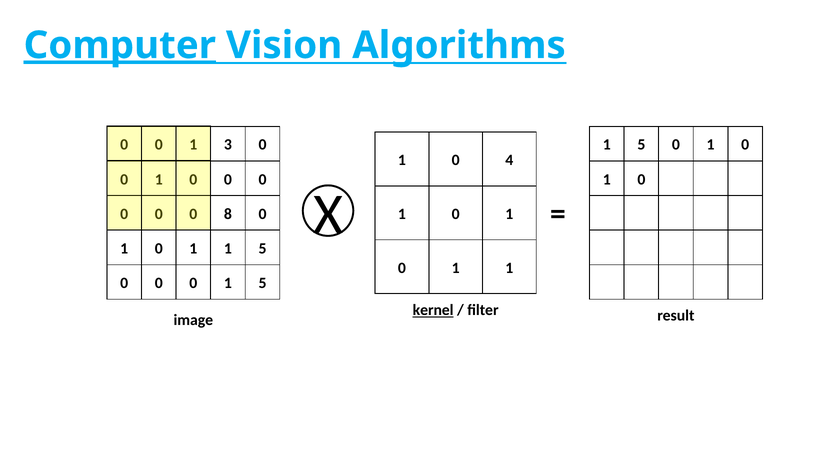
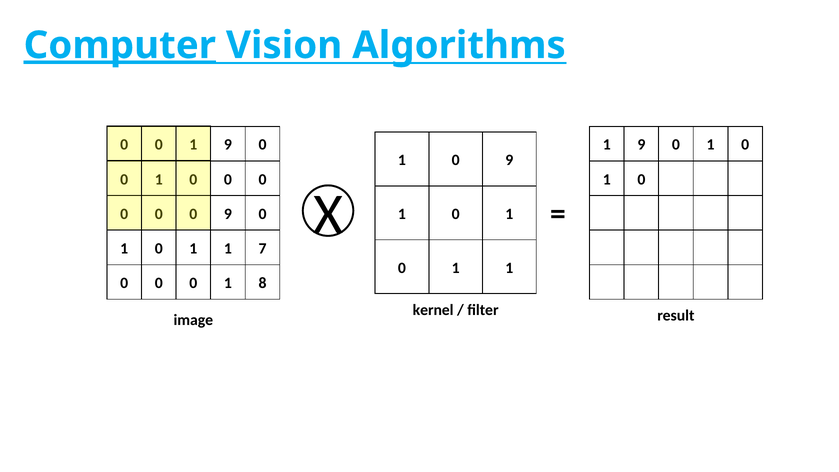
3: 3 -> 9 (228, 145)
5: 5 -> 9 (641, 145)
1 0 4: 4 -> 9 (509, 160)
8: 8 -> 9 (228, 214)
1 1 5: 5 -> 7 (262, 249)
0 1 5: 5 -> 8 (262, 283)
kernel underline: present -> none (433, 310)
